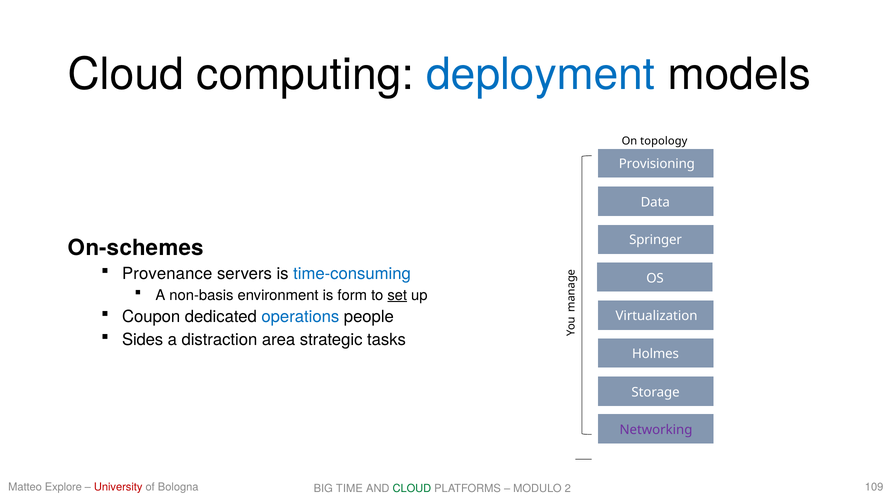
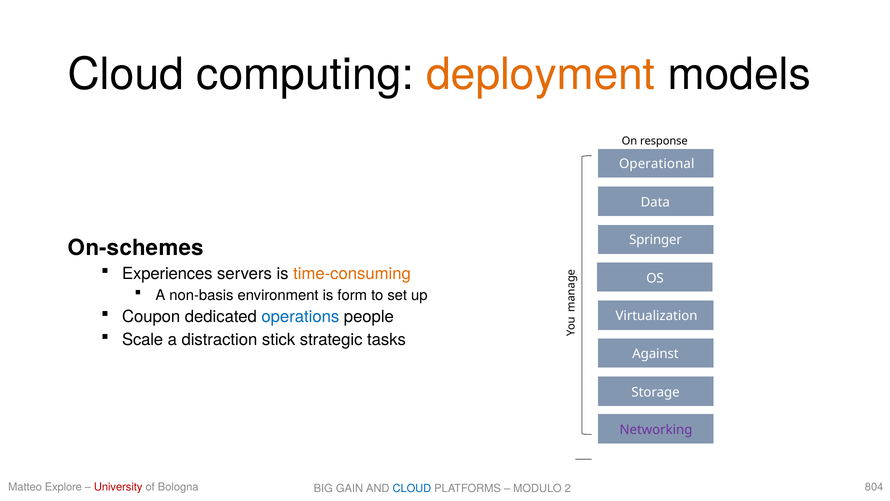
deployment colour: blue -> orange (541, 75)
topology: topology -> response (664, 141)
Provisioning: Provisioning -> Operational (657, 164)
Provenance: Provenance -> Experiences (167, 273)
time-consuming colour: blue -> orange (352, 273)
set underline: present -> none (397, 295)
Sides: Sides -> Scale (143, 339)
area: area -> stick (279, 339)
Holmes: Holmes -> Against (655, 354)
109: 109 -> 804 (874, 487)
TIME: TIME -> GAIN (350, 488)
CLOUD colour: green -> blue (412, 488)
